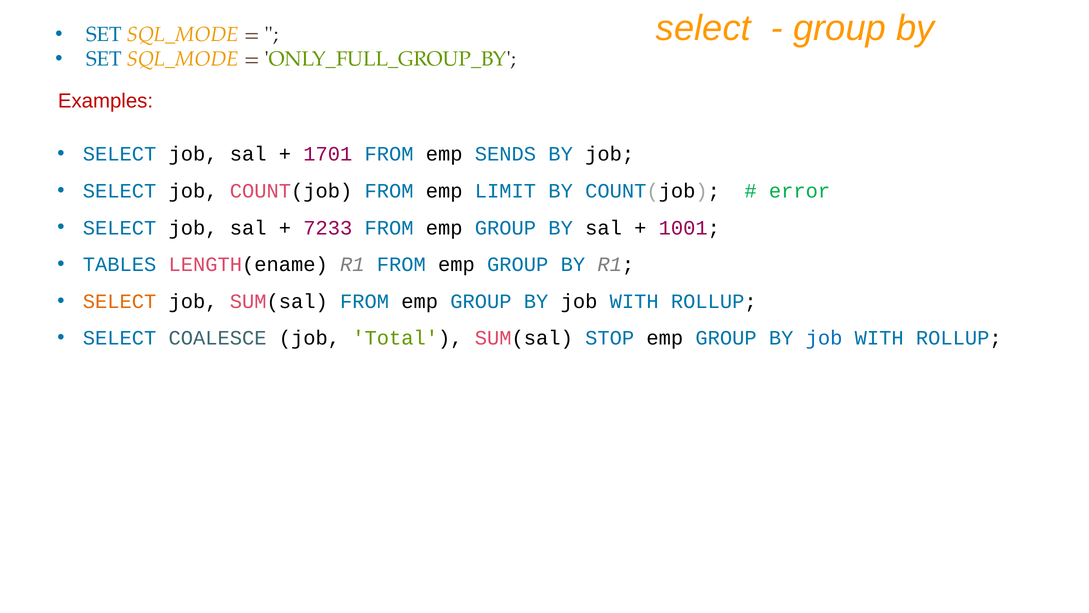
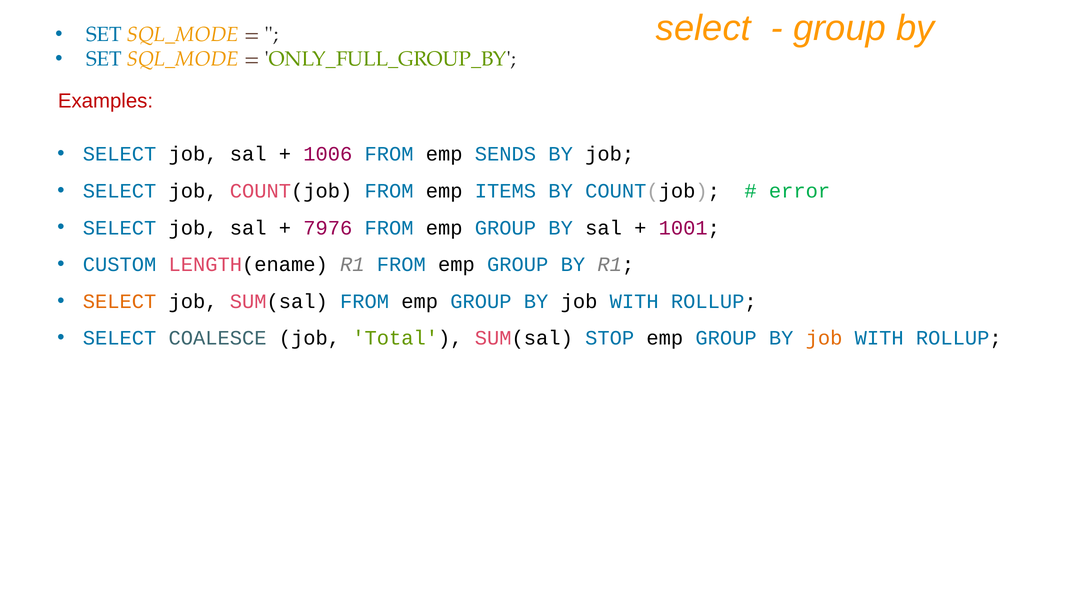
1701: 1701 -> 1006 (328, 154)
LIMIT: LIMIT -> ITEMS (505, 191)
7233: 7233 -> 7976 (328, 228)
TABLES: TABLES -> CUSTOM (120, 264)
job colour: blue -> orange (824, 338)
